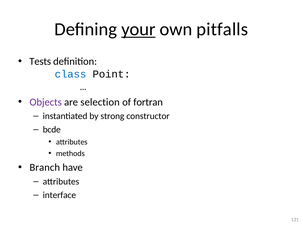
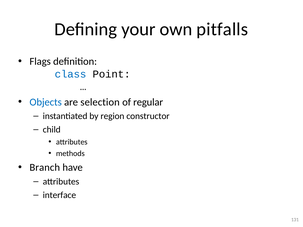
your underline: present -> none (138, 29)
Tests: Tests -> Flags (40, 62)
Objects colour: purple -> blue (46, 102)
fortran: fortran -> regular (148, 102)
strong: strong -> region (112, 116)
bcde: bcde -> child (52, 130)
